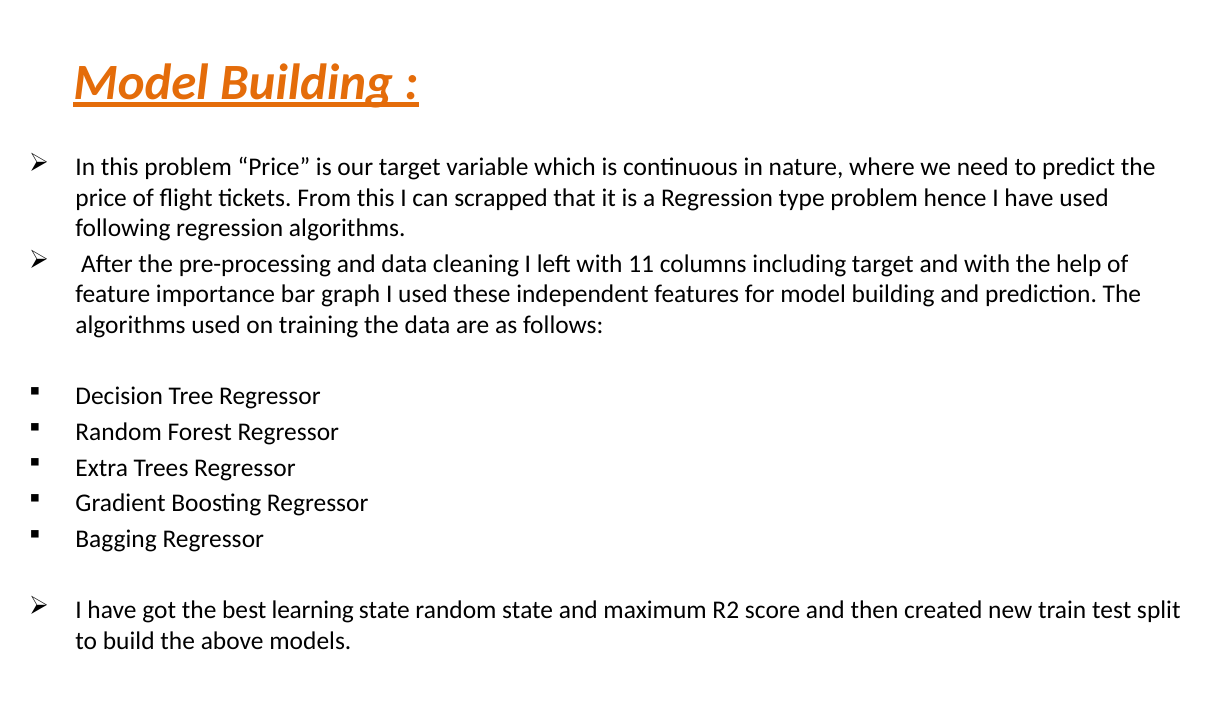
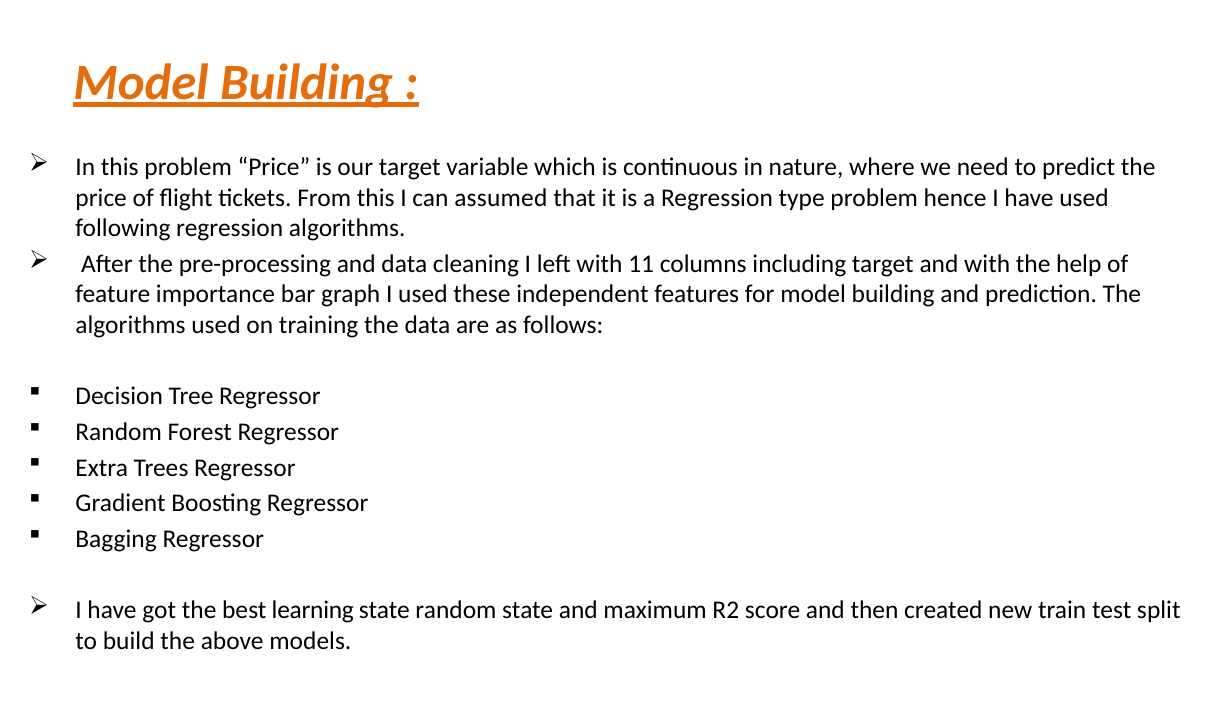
scrapped: scrapped -> assumed (501, 198)
